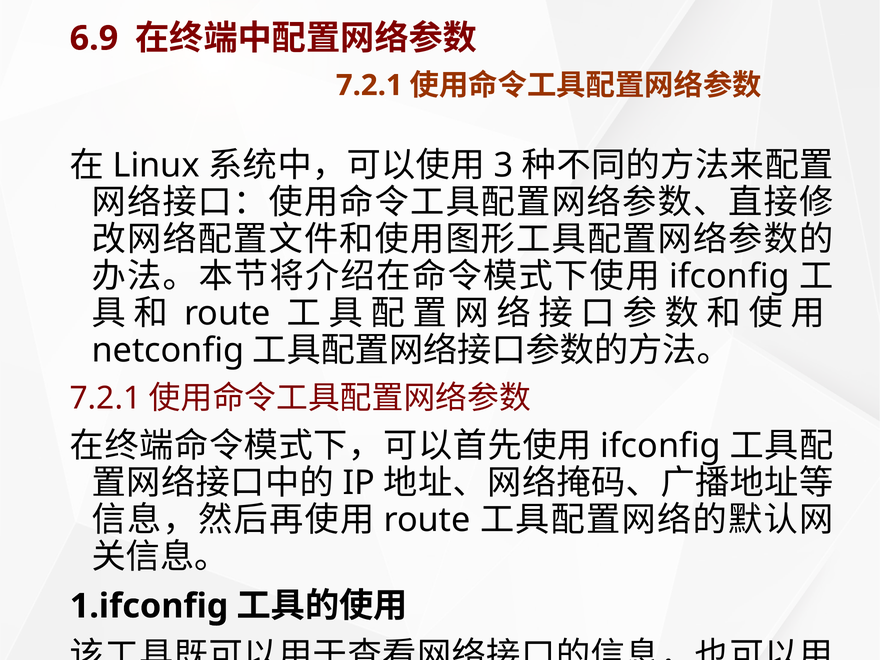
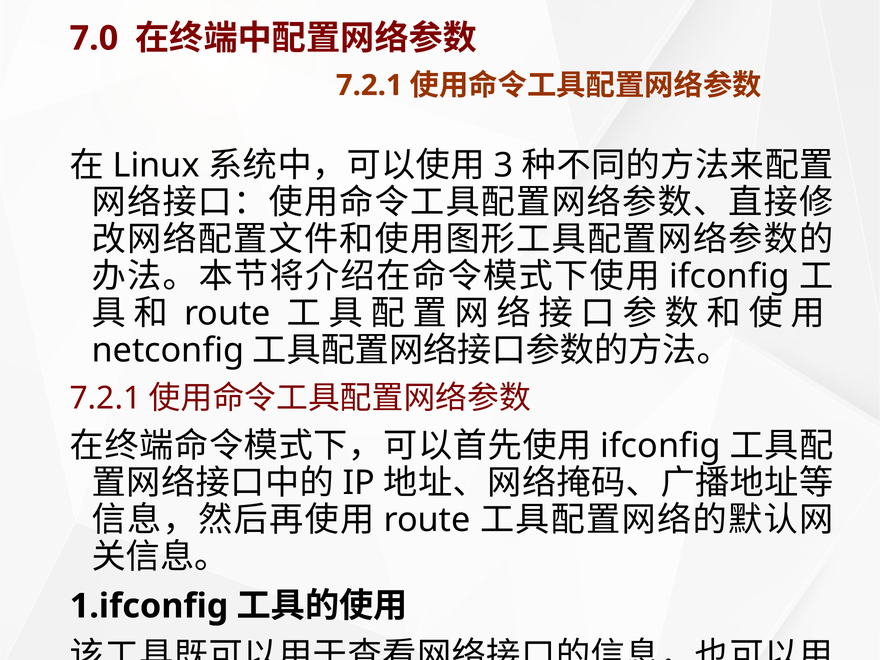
6.9: 6.9 -> 7.0 (94, 38)
